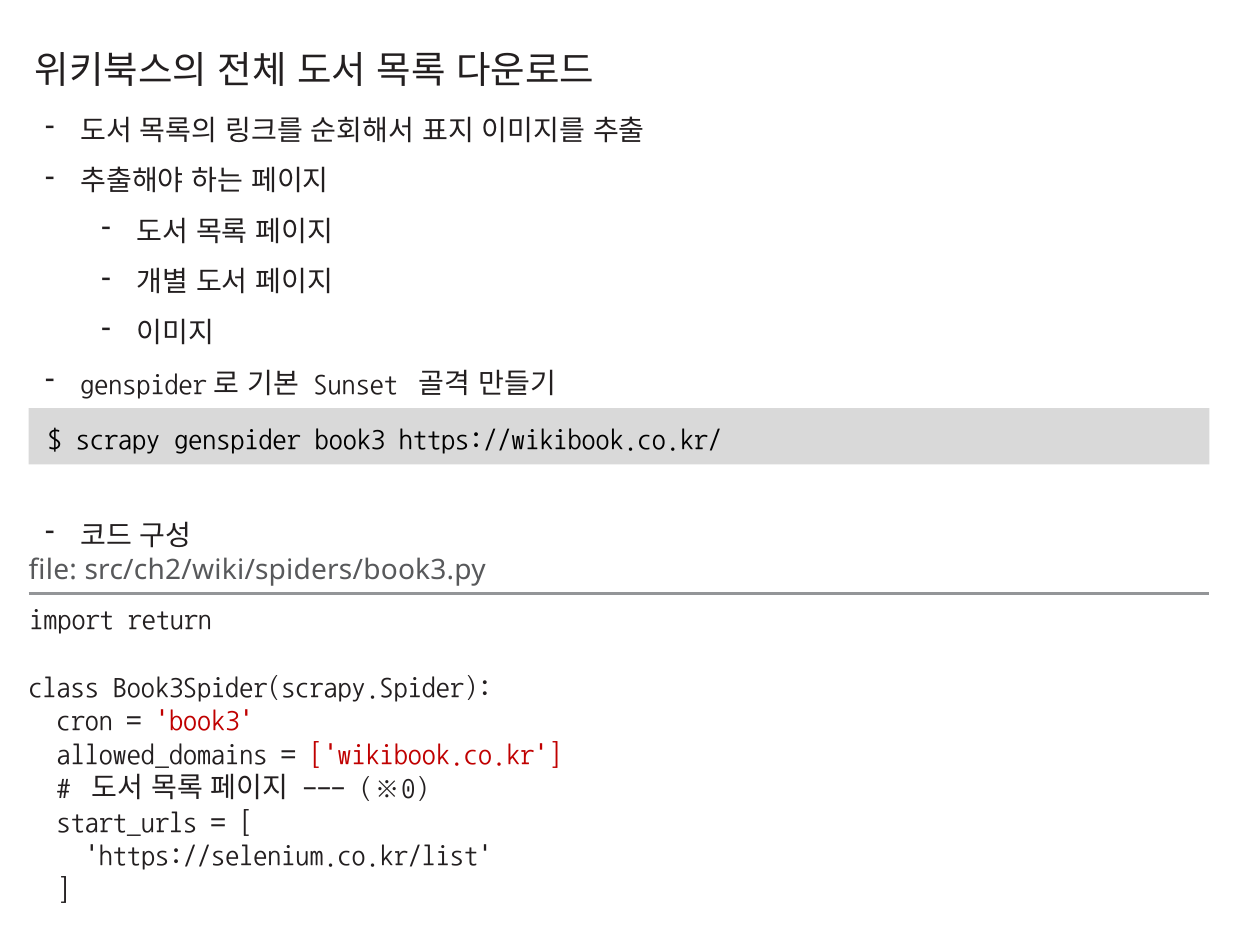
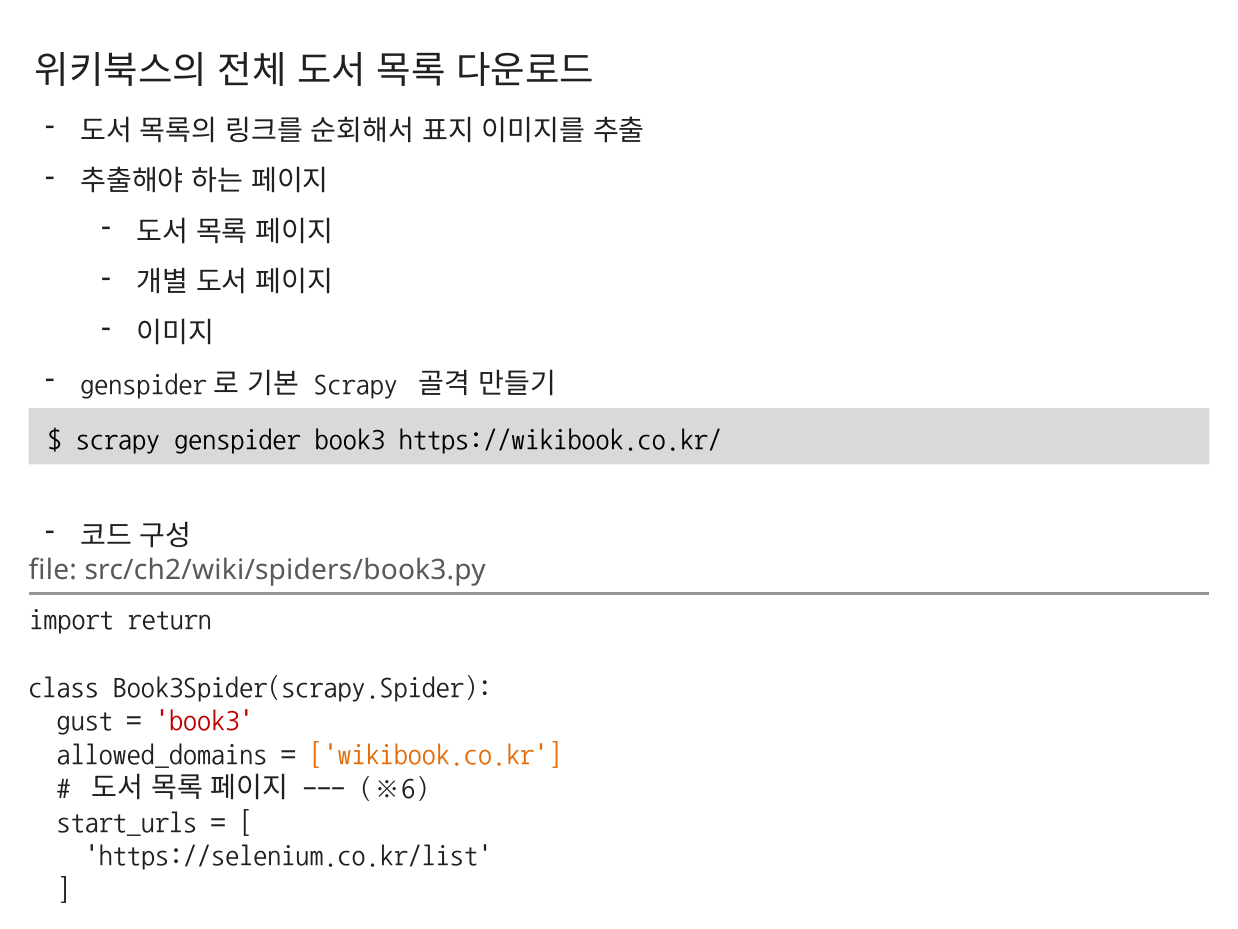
Sunset: Sunset -> Scrapy (356, 384)
cron: cron -> gust (85, 720)
wikibook.co.kr colour: red -> orange (436, 754)
※0: ※0 -> ※6 (394, 788)
